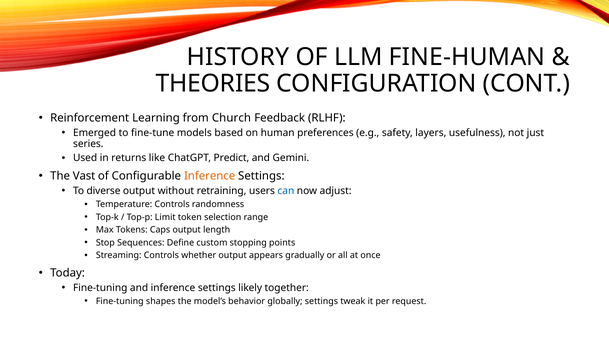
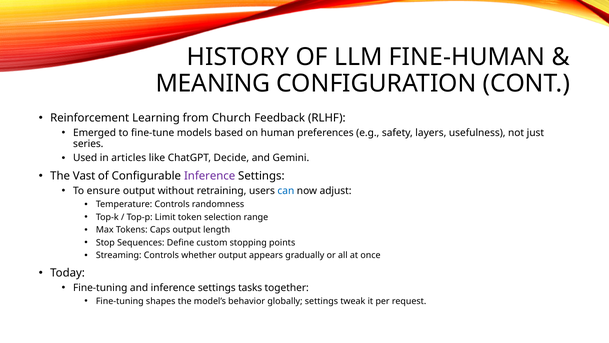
THEORIES: THEORIES -> MEANING (213, 84)
returns: returns -> articles (129, 158)
Predict: Predict -> Decide (231, 158)
Inference colour: orange -> purple (210, 176)
diverse: diverse -> ensure (103, 191)
likely: likely -> tasks (250, 287)
